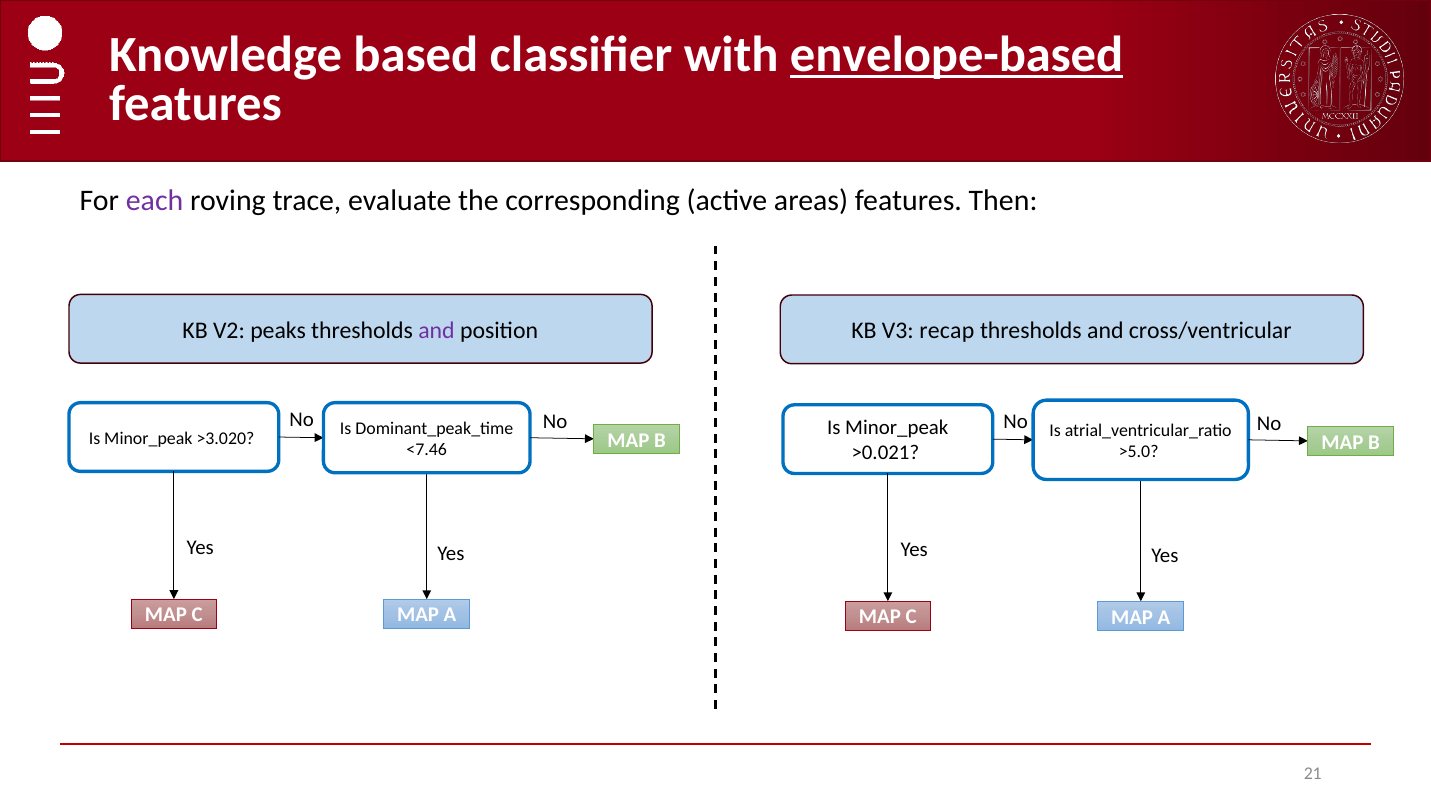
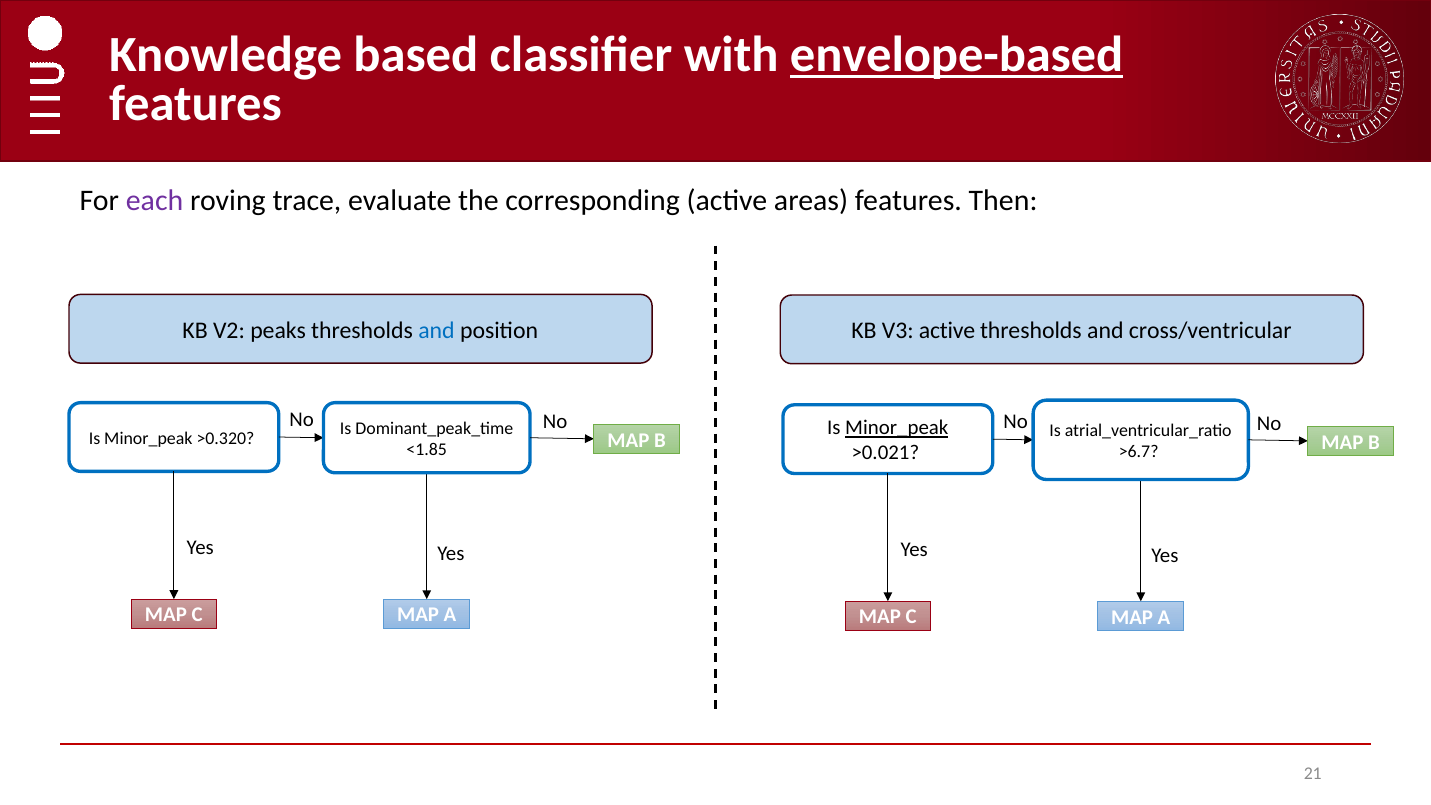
and colour: purple -> blue (436, 330)
V3 recap: recap -> active (947, 331)
Minor_peak underline: none -> present (897, 428)
>3.020: >3.020 -> >0.320 (225, 438)
<7.46: <7.46 -> <1.85 (427, 450)
>5.0: >5.0 -> >6.7 (1139, 452)
